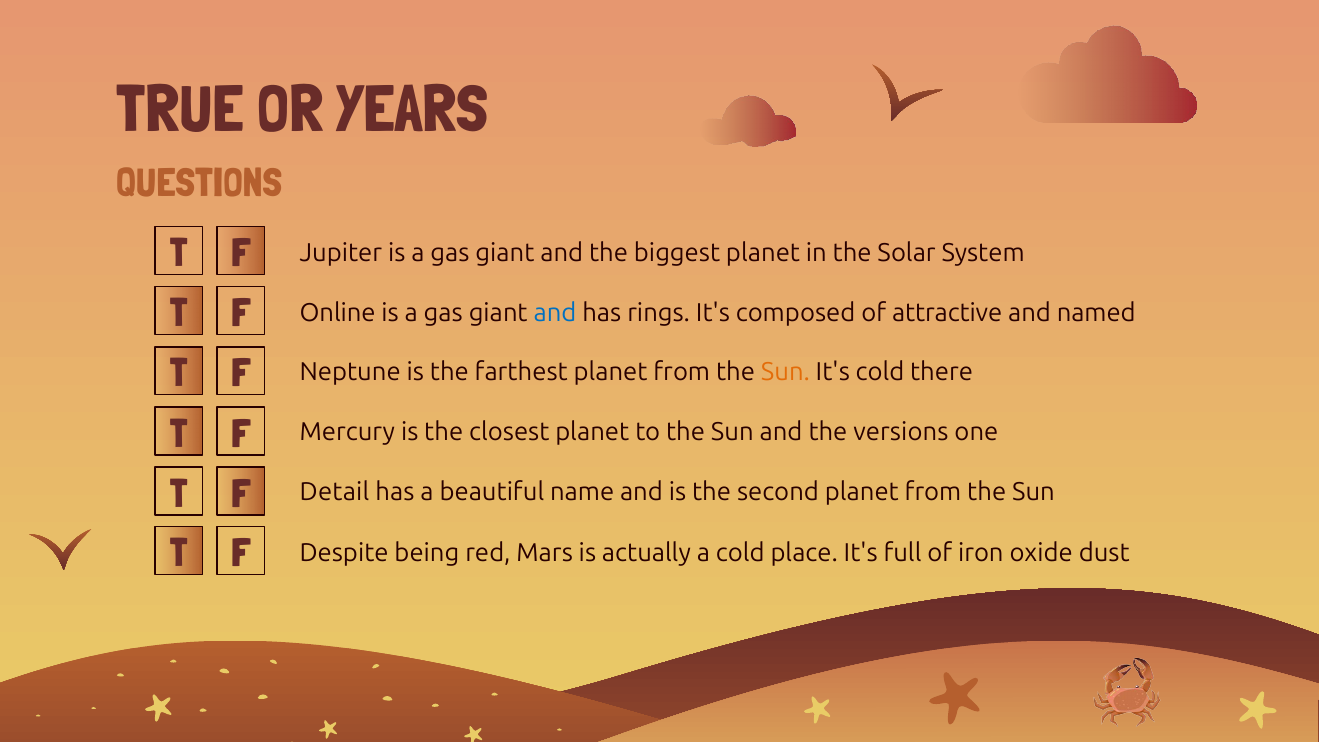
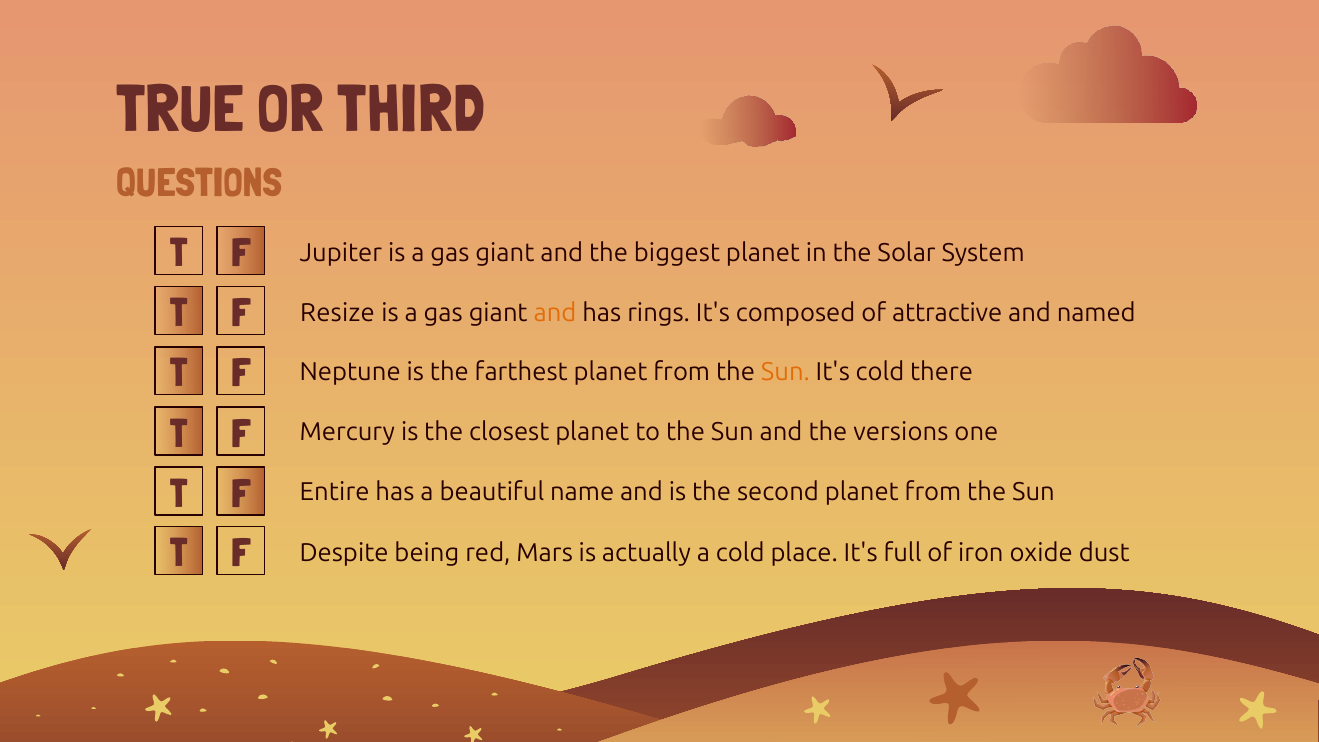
YEARS: YEARS -> THIRD (411, 110)
Online: Online -> Resize (337, 313)
and colour: blue -> orange (555, 313)
Detail: Detail -> Entire (335, 492)
